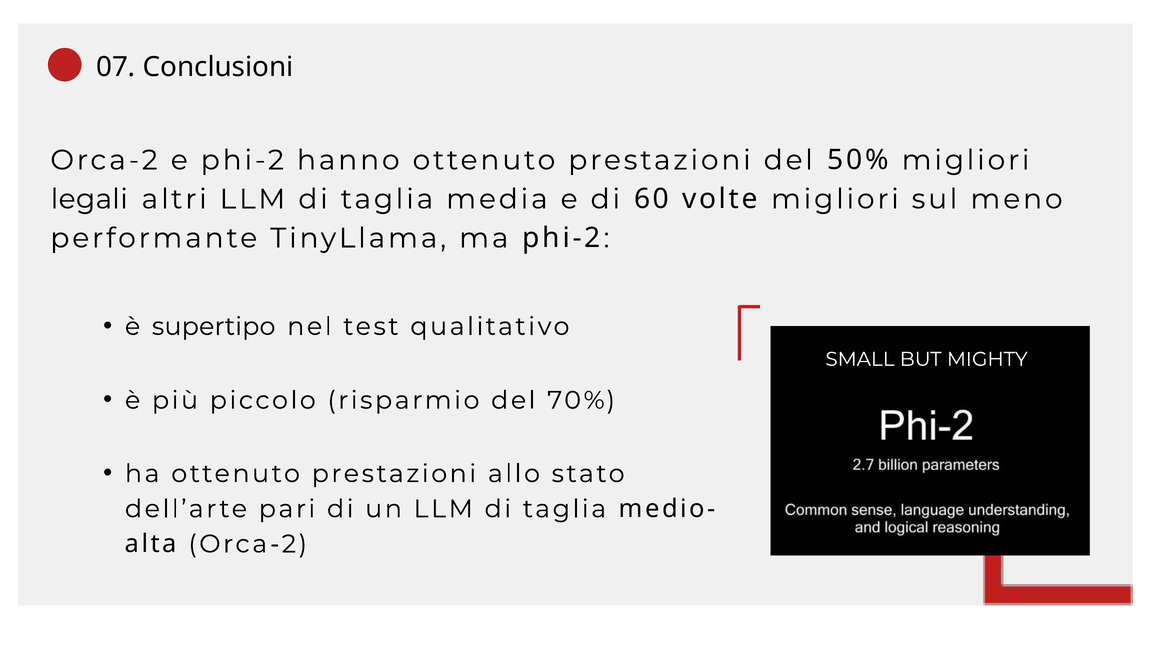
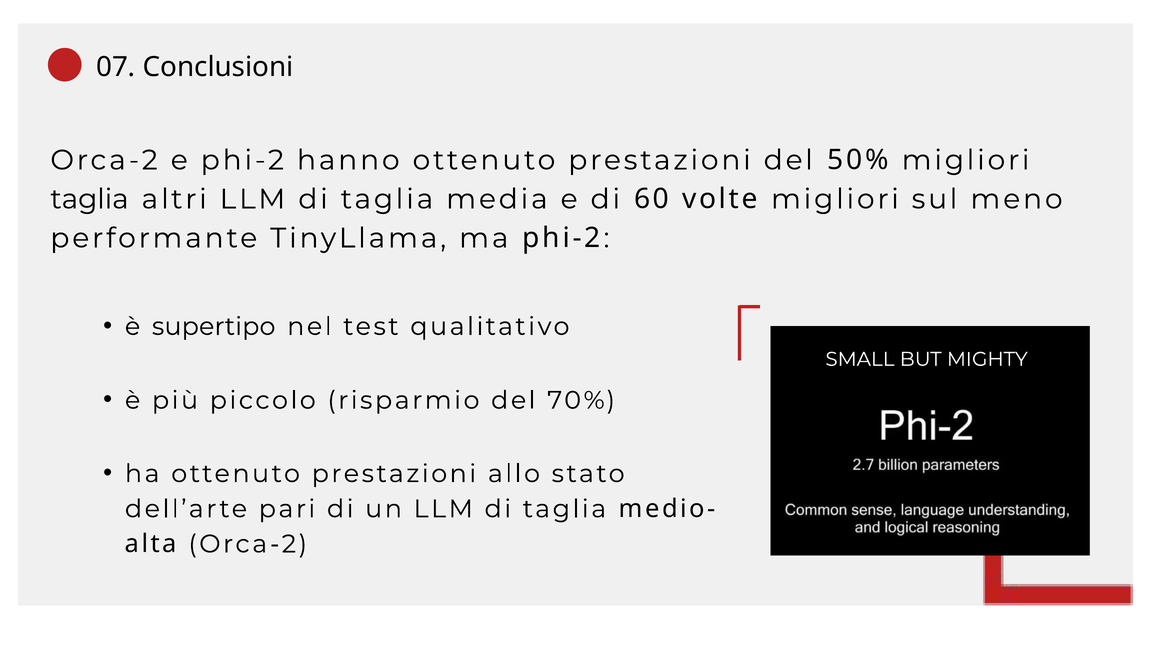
legali: legali -> taglia (90, 199)
